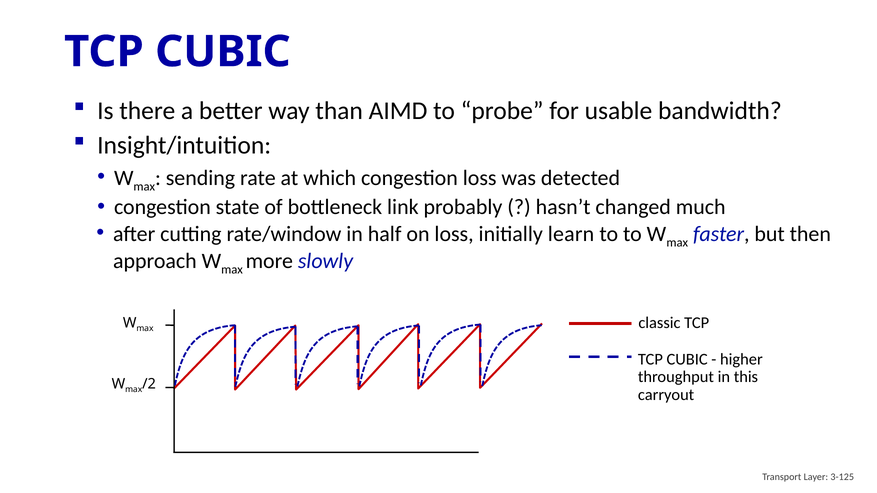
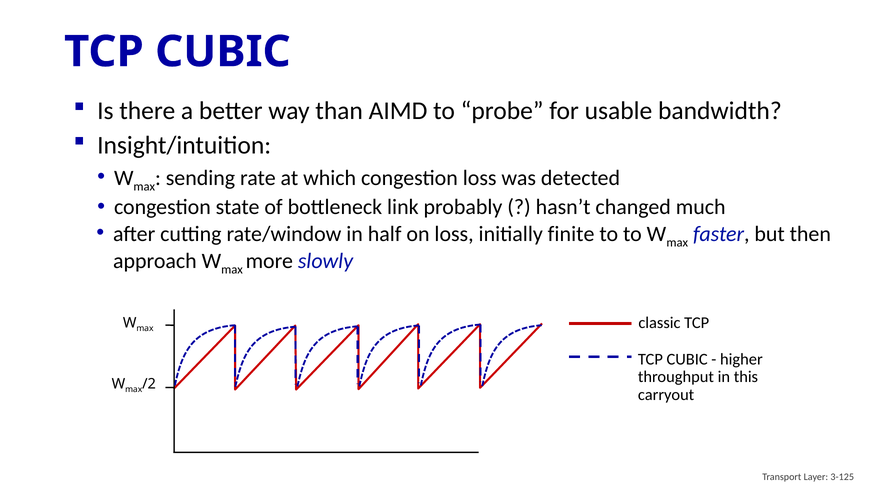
learn: learn -> finite (571, 234)
